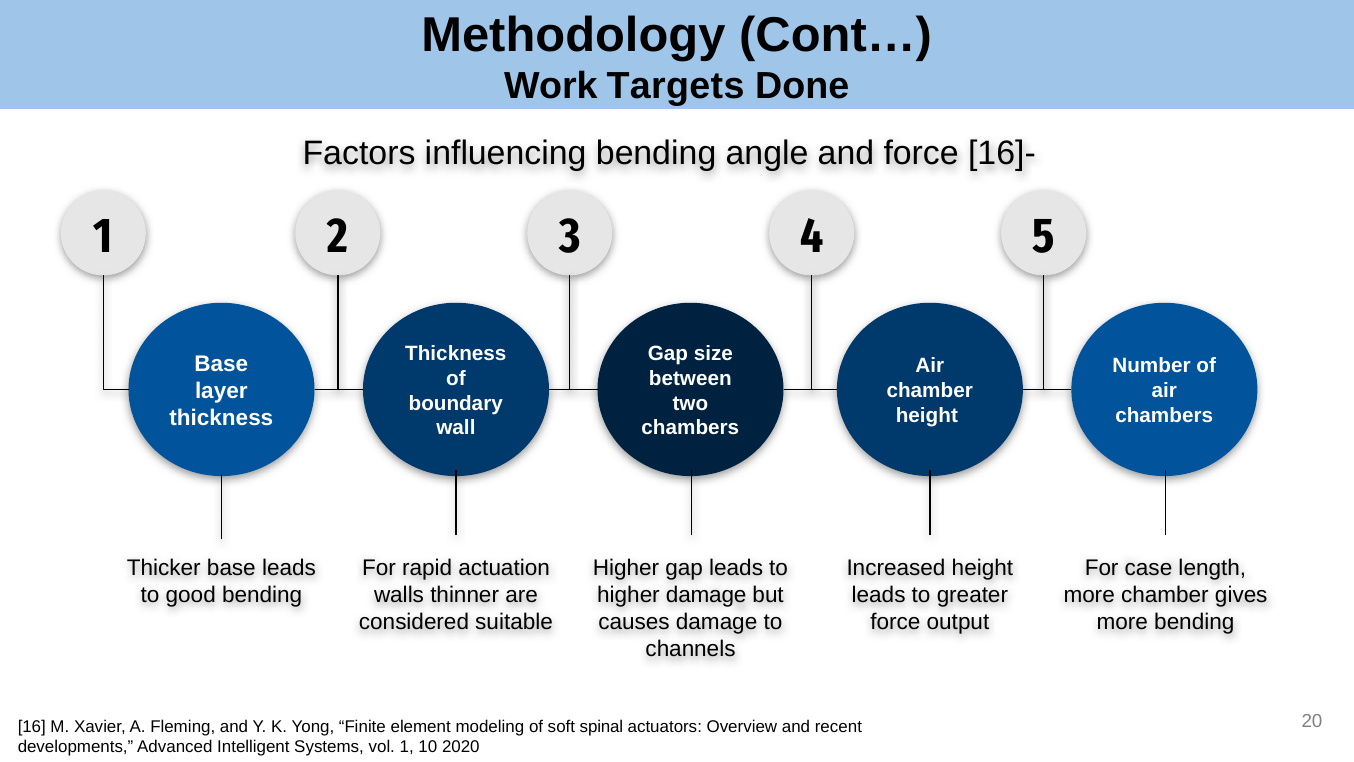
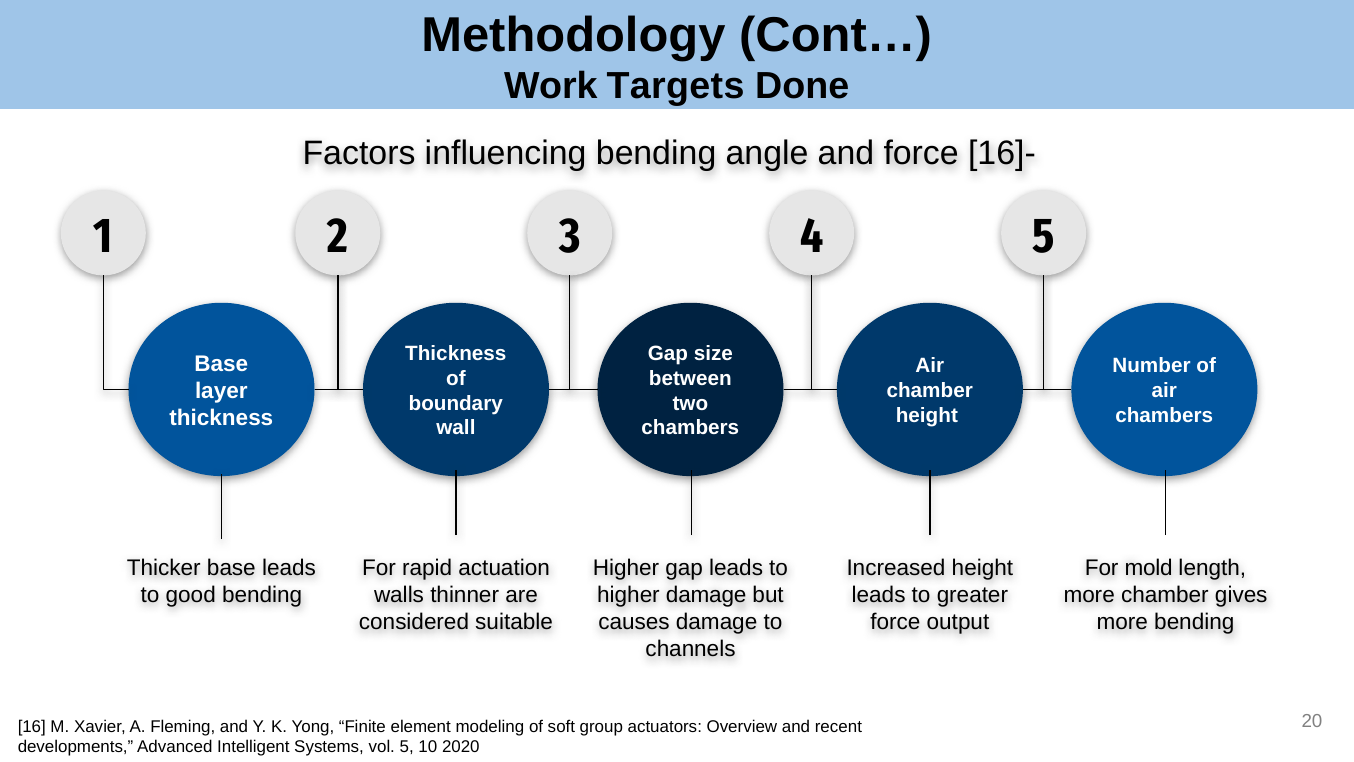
case: case -> mold (1149, 568)
spinal: spinal -> group (601, 726)
vol 1: 1 -> 5 (407, 746)
